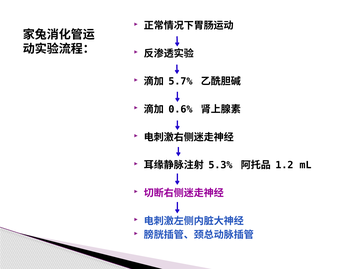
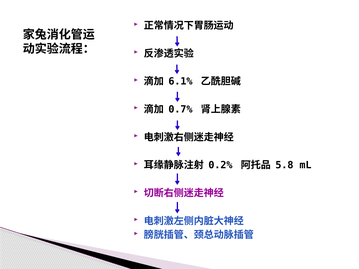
5.7%: 5.7% -> 6.1% (180, 82)
0.6%: 0.6% -> 0.7% (180, 109)
5.3%: 5.3% -> 0.2% (220, 165)
1.2: 1.2 -> 5.8 (284, 165)
